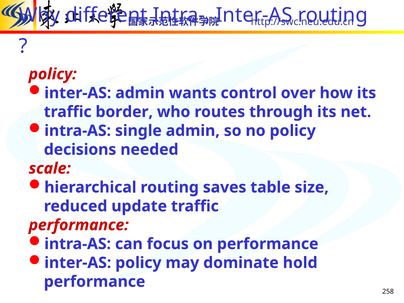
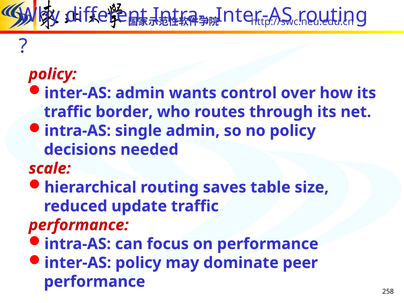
hold: hold -> peer (300, 263)
